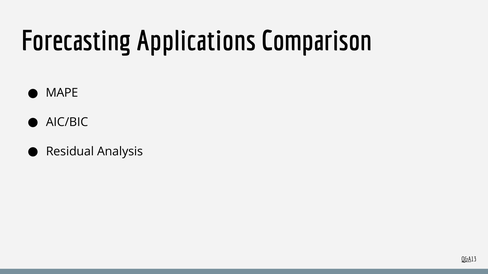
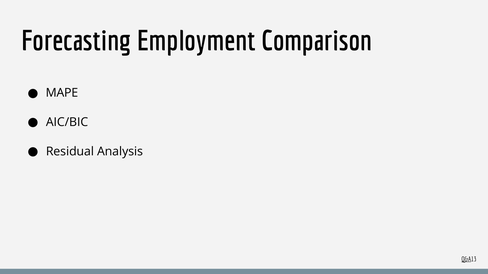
Applications: Applications -> Employment (196, 41)
